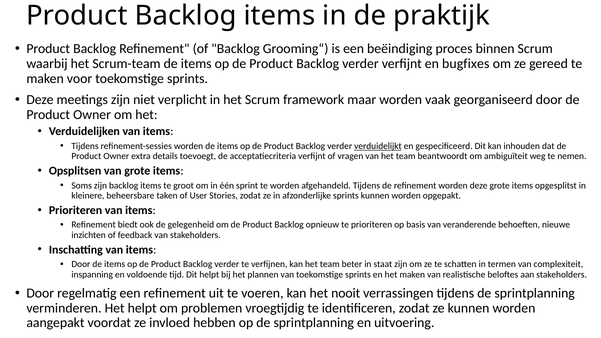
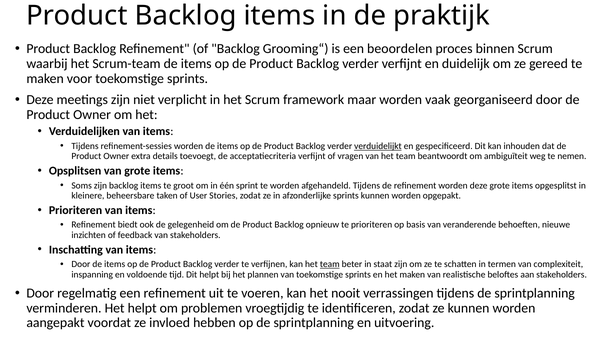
beëindiging: beëindiging -> beoordelen (400, 49)
bugfixes: bugfixes -> duidelijk (466, 64)
team underline: none -> present (330, 264)
